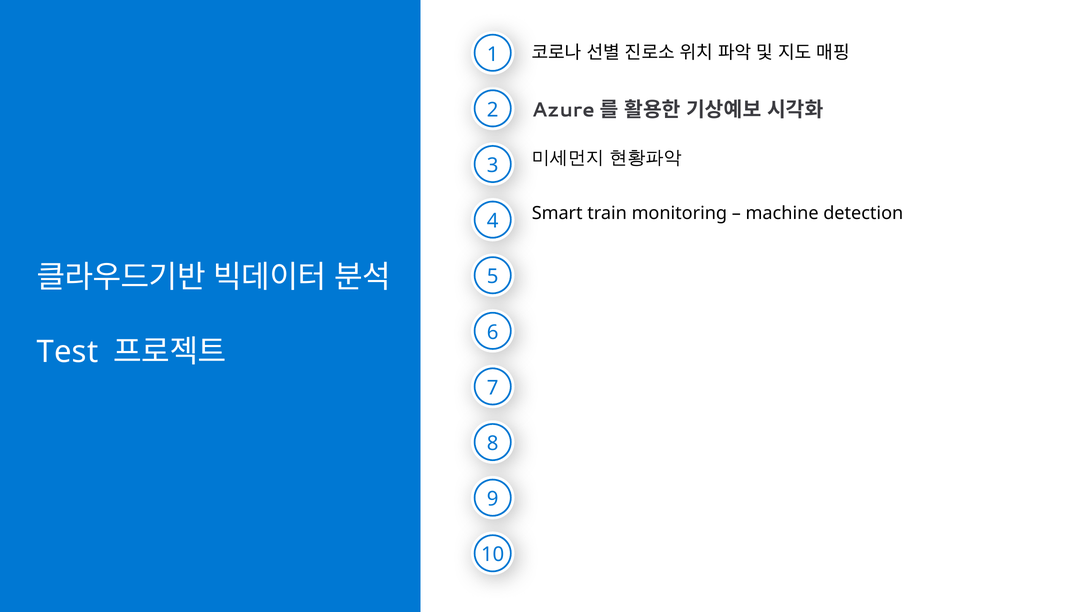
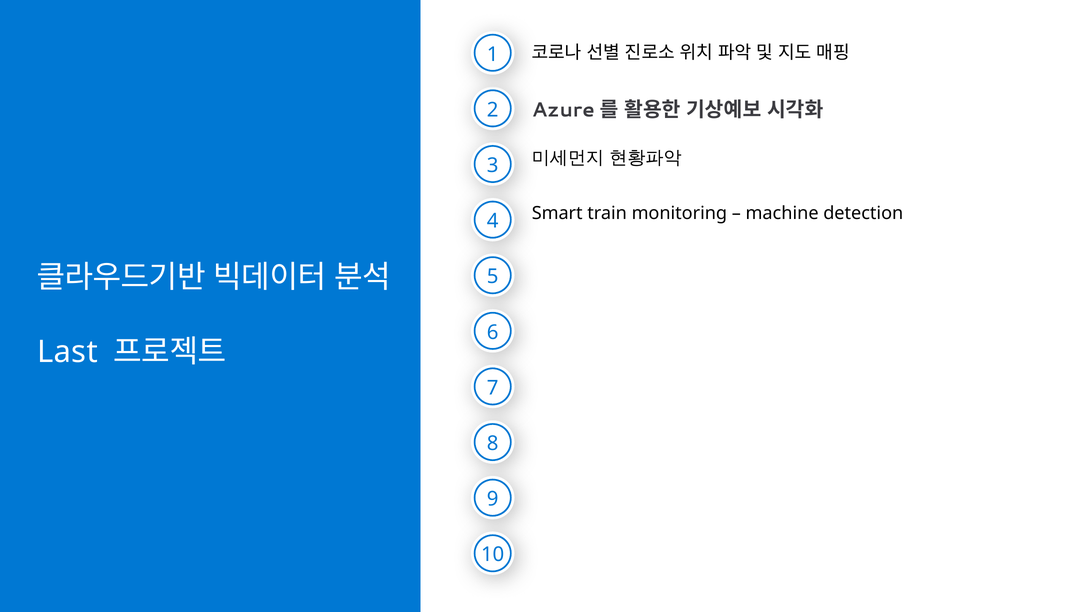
Test: Test -> Last (67, 352)
